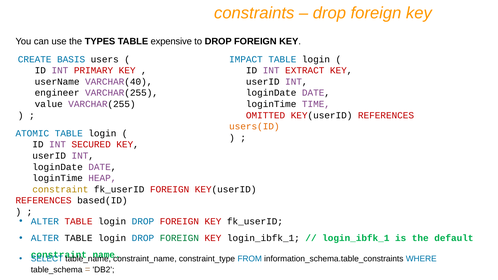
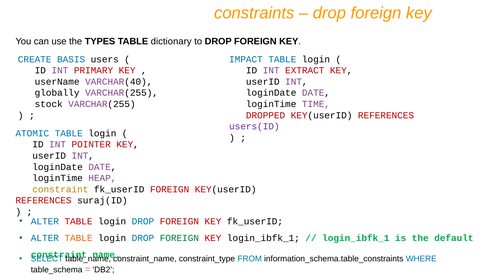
expensive: expensive -> dictionary (171, 41)
engineer: engineer -> globally (57, 93)
value: value -> stock (49, 104)
OMITTED: OMITTED -> DROPPED (266, 115)
users(ID colour: orange -> purple (254, 127)
SECURED: SECURED -> POINTER (91, 145)
based(ID: based(ID -> suraj(ID (102, 201)
TABLE colour: black -> orange (79, 238)
